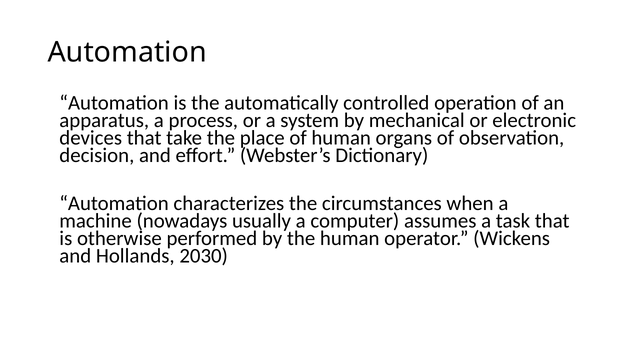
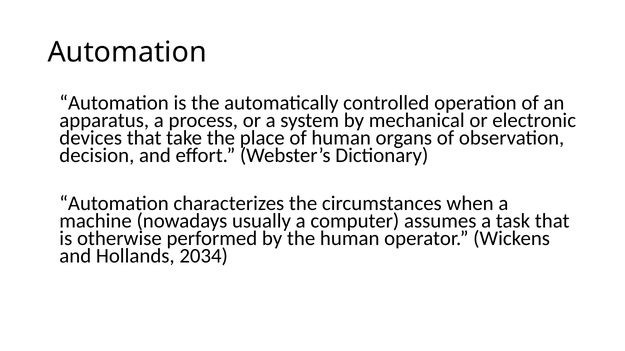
2030: 2030 -> 2034 (204, 256)
